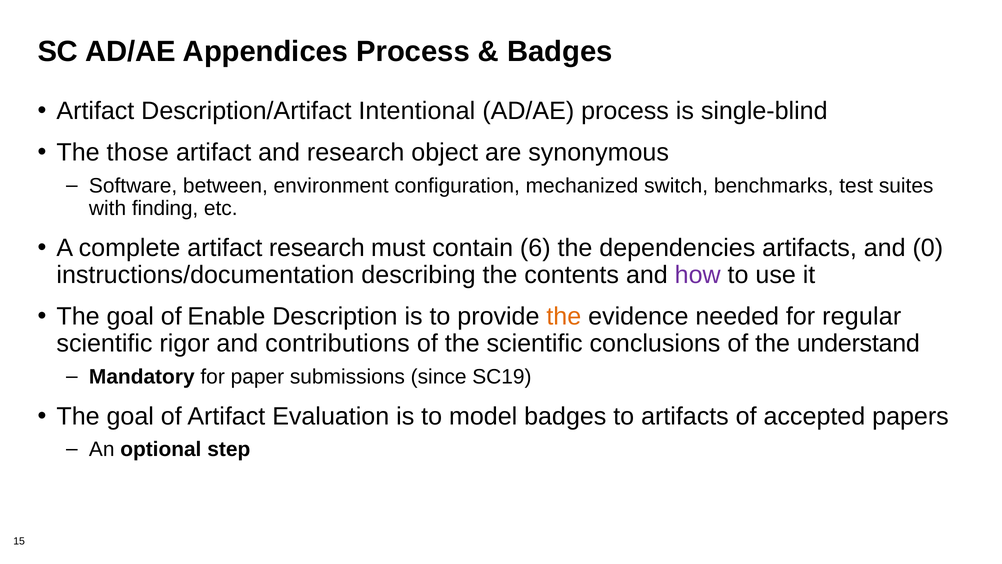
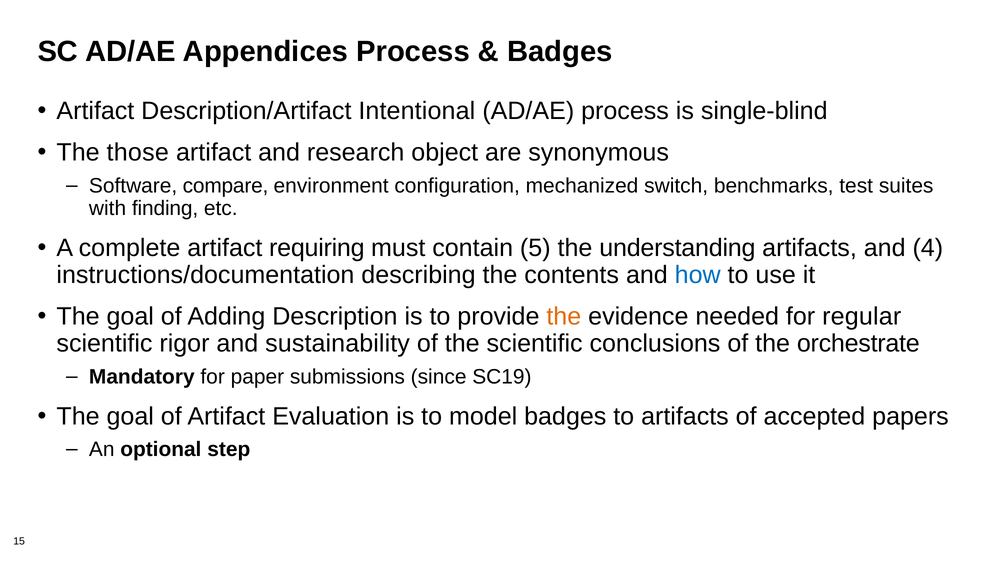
between: between -> compare (226, 186)
artifact research: research -> requiring (317, 248)
6: 6 -> 5 (535, 248)
dependencies: dependencies -> understanding (677, 248)
0: 0 -> 4 (928, 248)
how colour: purple -> blue (698, 275)
Enable: Enable -> Adding (226, 316)
contributions: contributions -> sustainability (338, 344)
understand: understand -> orchestrate (858, 344)
